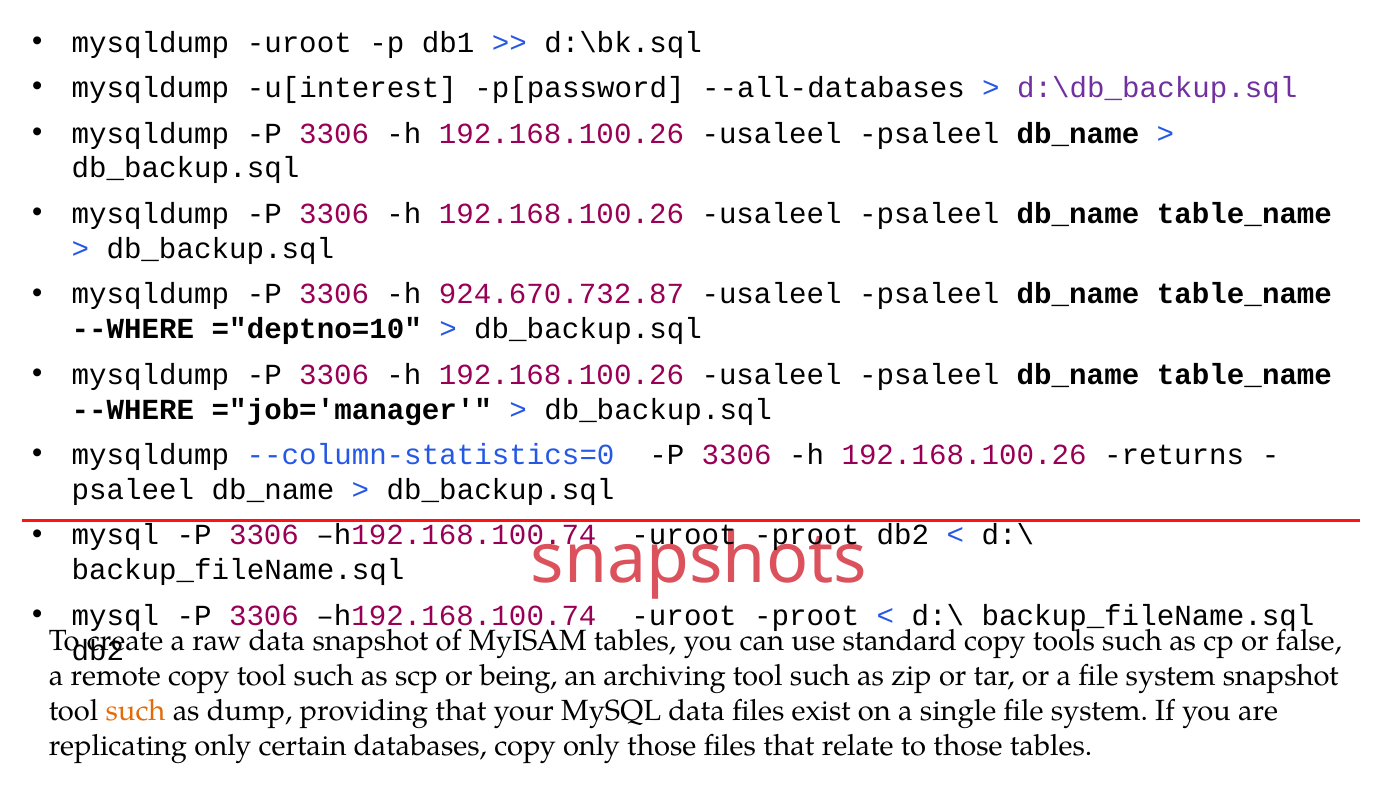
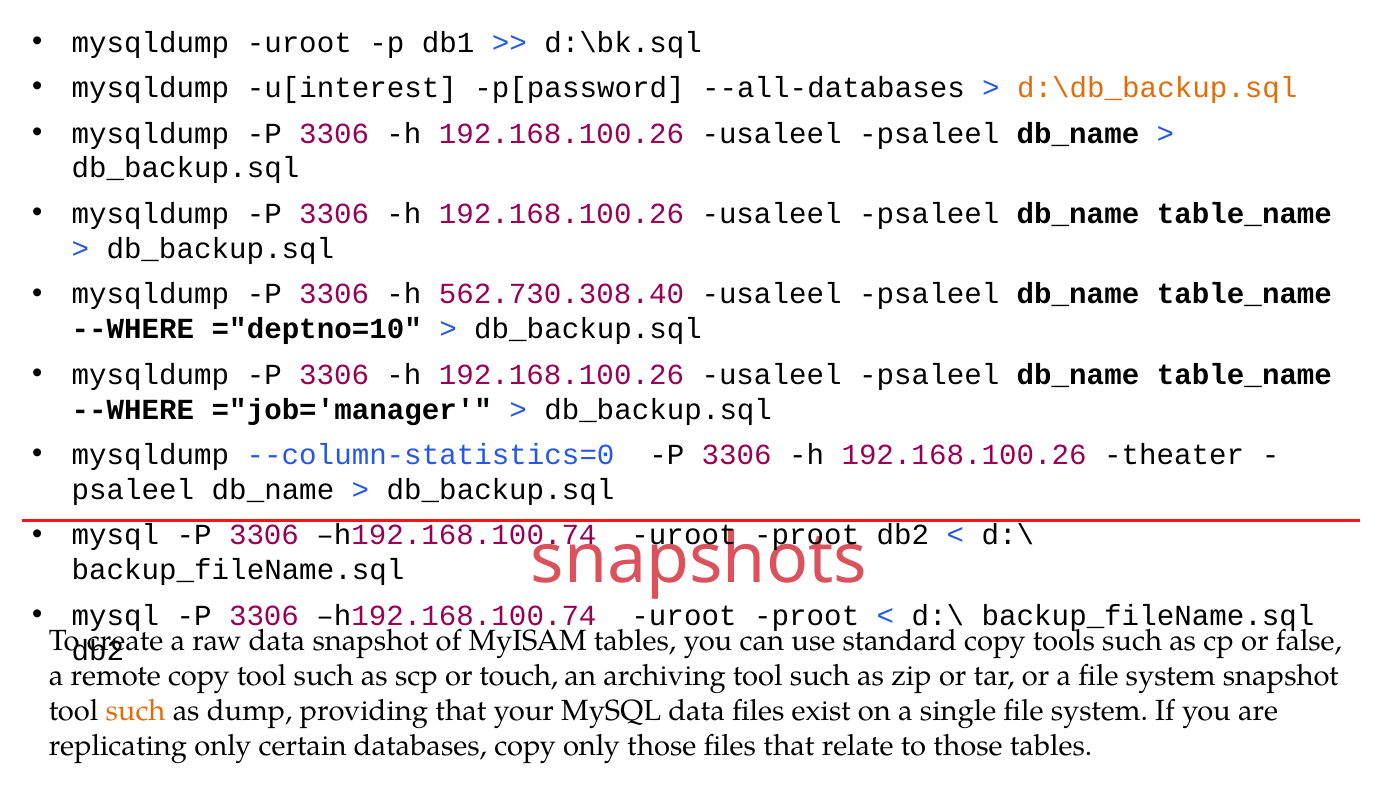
d:\db_backup.sql colour: purple -> orange (1157, 88)
924.670.732.87: 924.670.732.87 -> 562.730.308.40 (561, 294)
returns: returns -> theater (1174, 455)
being: being -> touch (519, 676)
